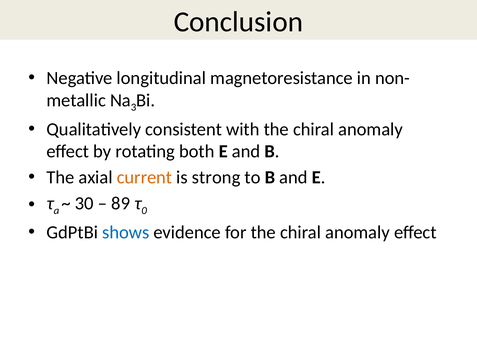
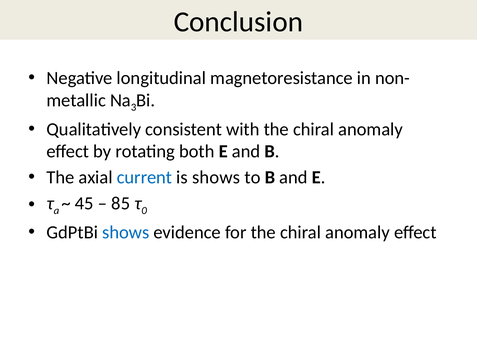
current colour: orange -> blue (145, 177)
is strong: strong -> shows (216, 177)
30: 30 -> 45 (84, 203)
89: 89 -> 85 (121, 203)
